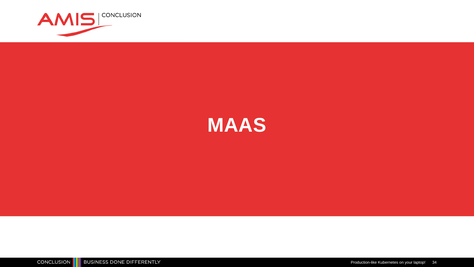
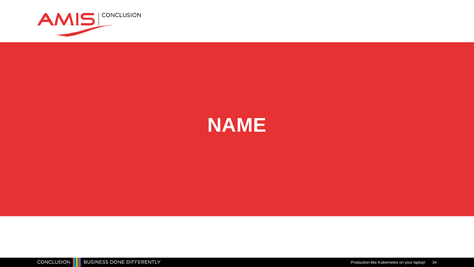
MAAS: MAAS -> NAME (237, 125)
